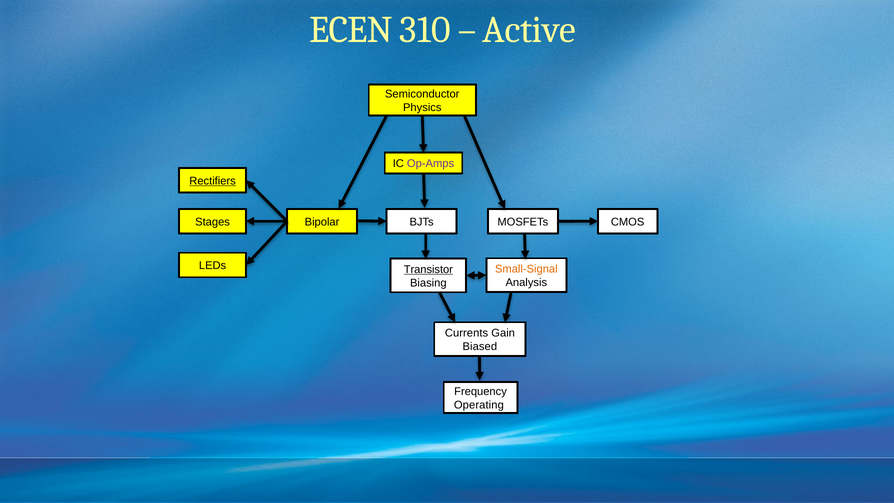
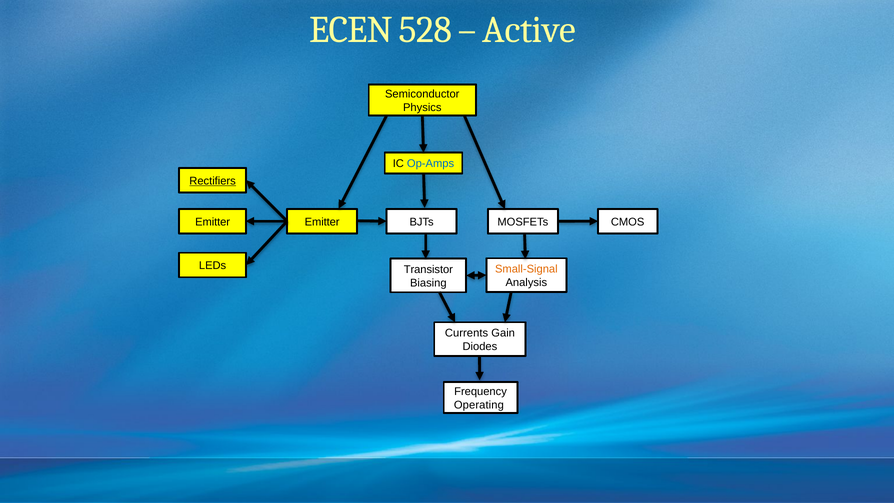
310: 310 -> 528 (426, 30)
Op-Amps colour: purple -> blue (431, 164)
Stages: Stages -> Emitter (213, 222)
Bipolar: Bipolar -> Emitter (322, 222)
Transistor underline: present -> none (428, 270)
Biased: Biased -> Diodes (480, 346)
